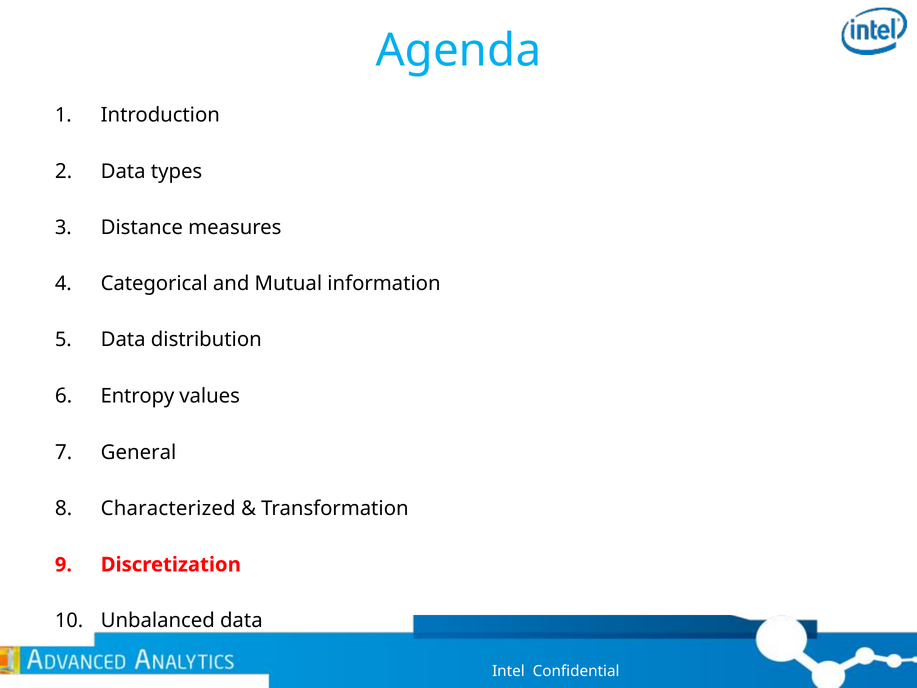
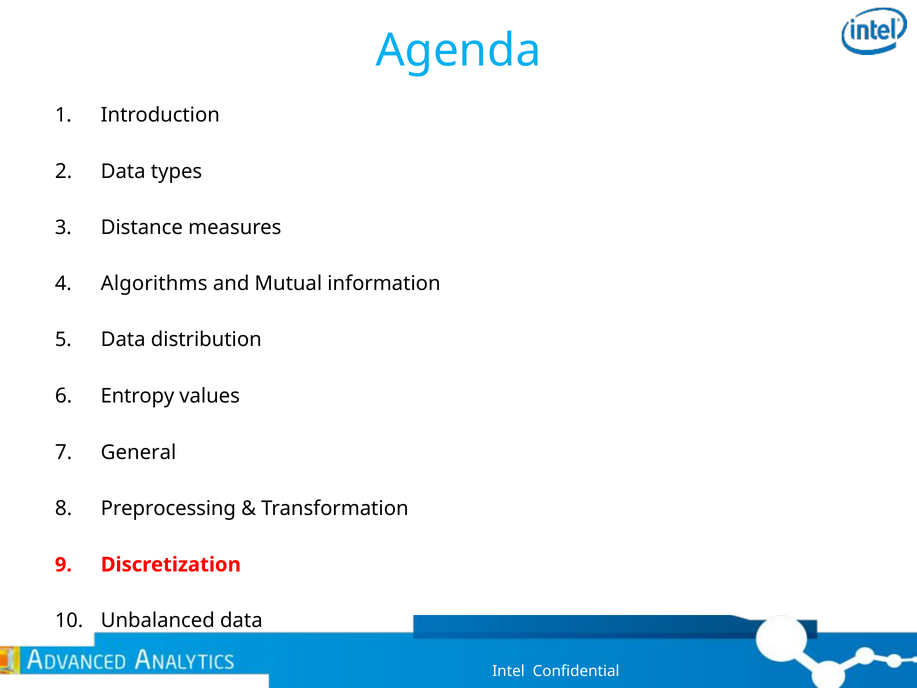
Categorical: Categorical -> Algorithms (154, 284)
Characterized: Characterized -> Preprocessing (168, 508)
